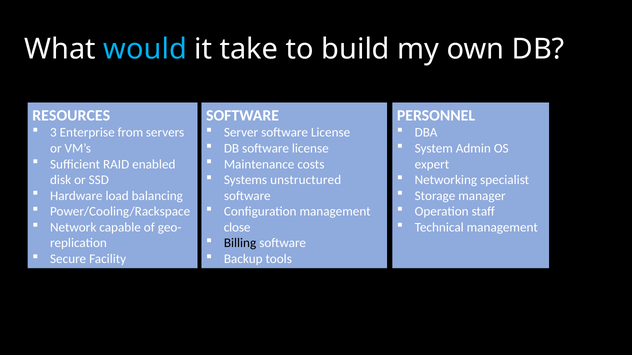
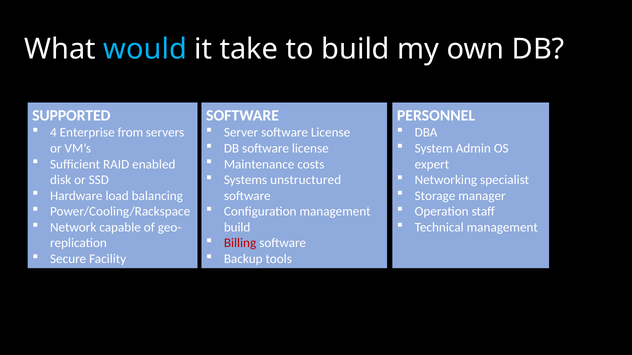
RESOURCES: RESOURCES -> SUPPORTED (71, 116)
3: 3 -> 4 (53, 133)
close: close -> build (237, 228)
Billing colour: black -> red (240, 243)
